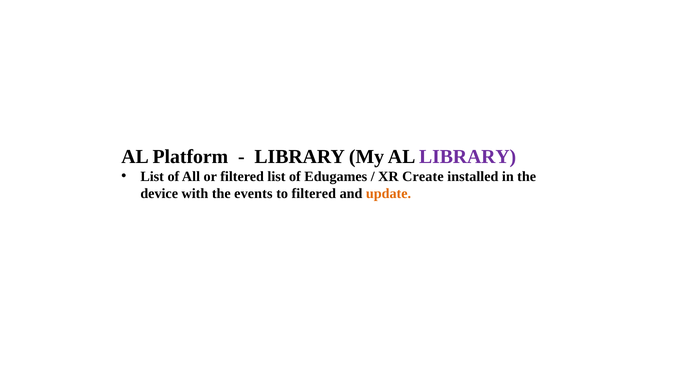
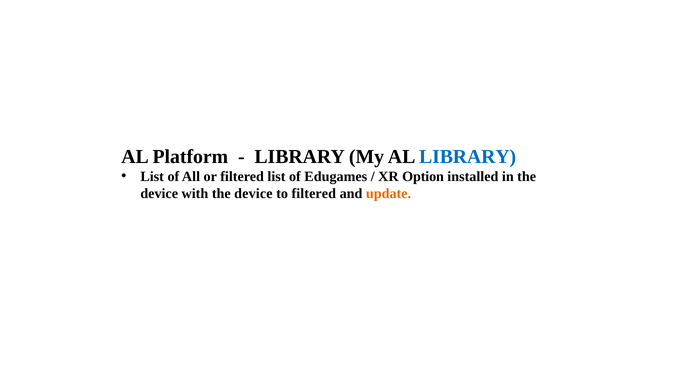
LIBRARY colour: purple -> blue (468, 156)
Create: Create -> Option (423, 176)
with the events: events -> device (253, 193)
